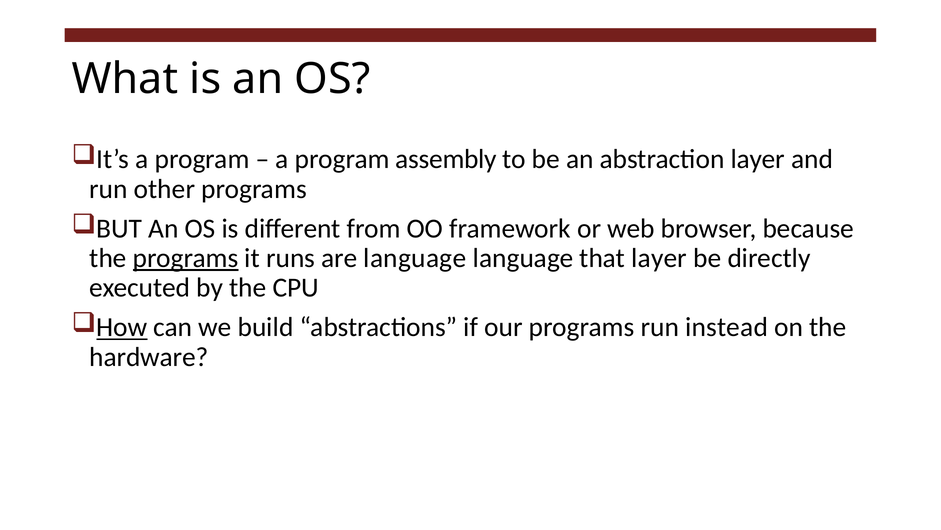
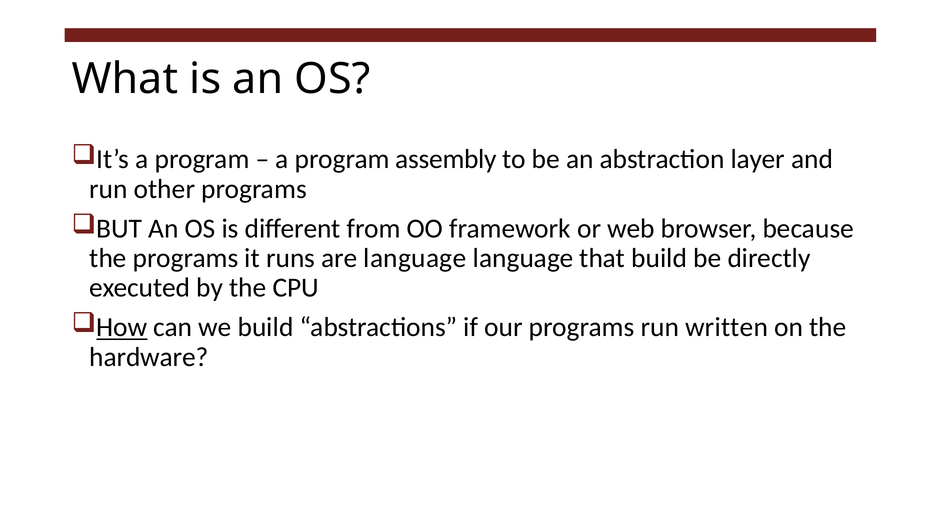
programs underline: present -> none (186, 258)
that layer: layer -> build (659, 258)
instead: instead -> written (727, 327)
